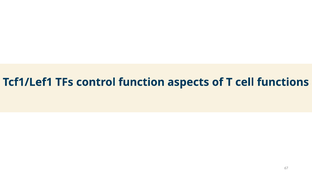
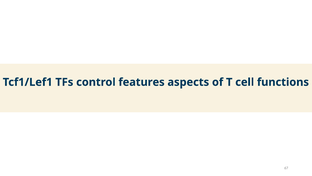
function: function -> features (142, 82)
